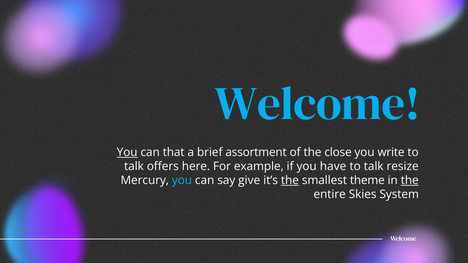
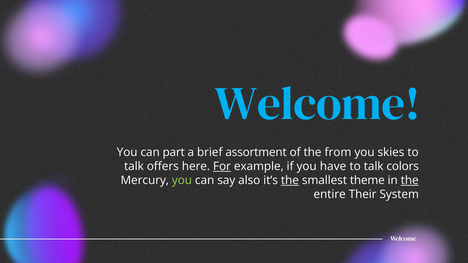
You underline: present -> none (127, 152)
that: that -> part (174, 152)
close: close -> from (338, 152)
write: write -> skies (391, 152)
For underline: none -> present (222, 166)
resize: resize -> colors (403, 166)
you colour: light blue -> light green (182, 180)
give: give -> also (249, 180)
Skies: Skies -> Their (363, 194)
